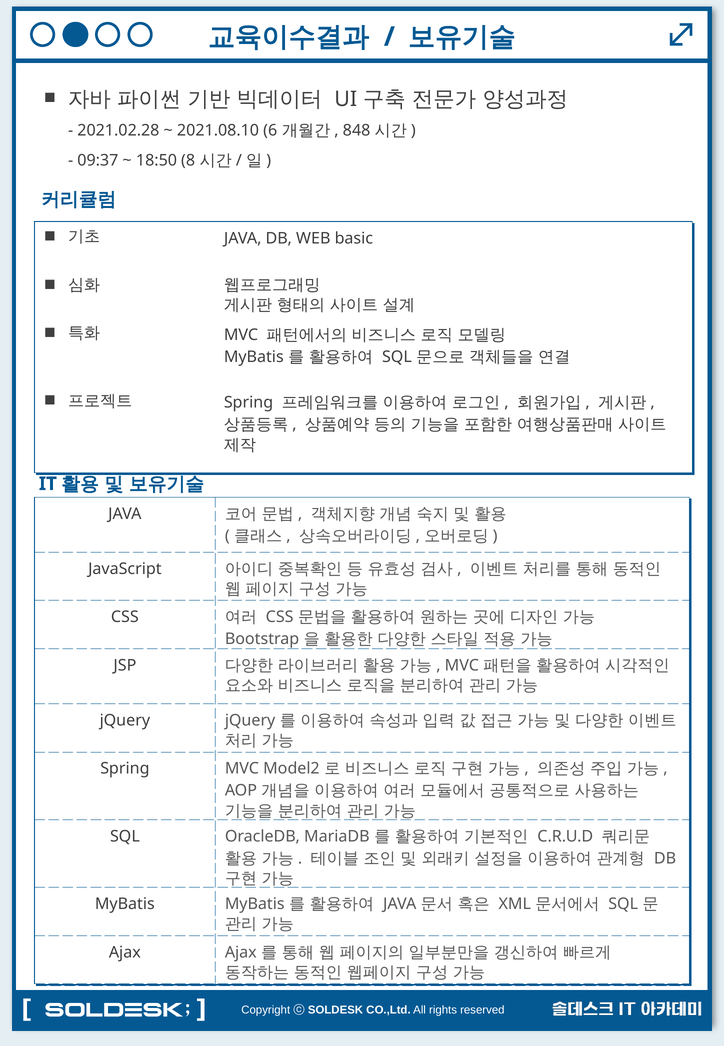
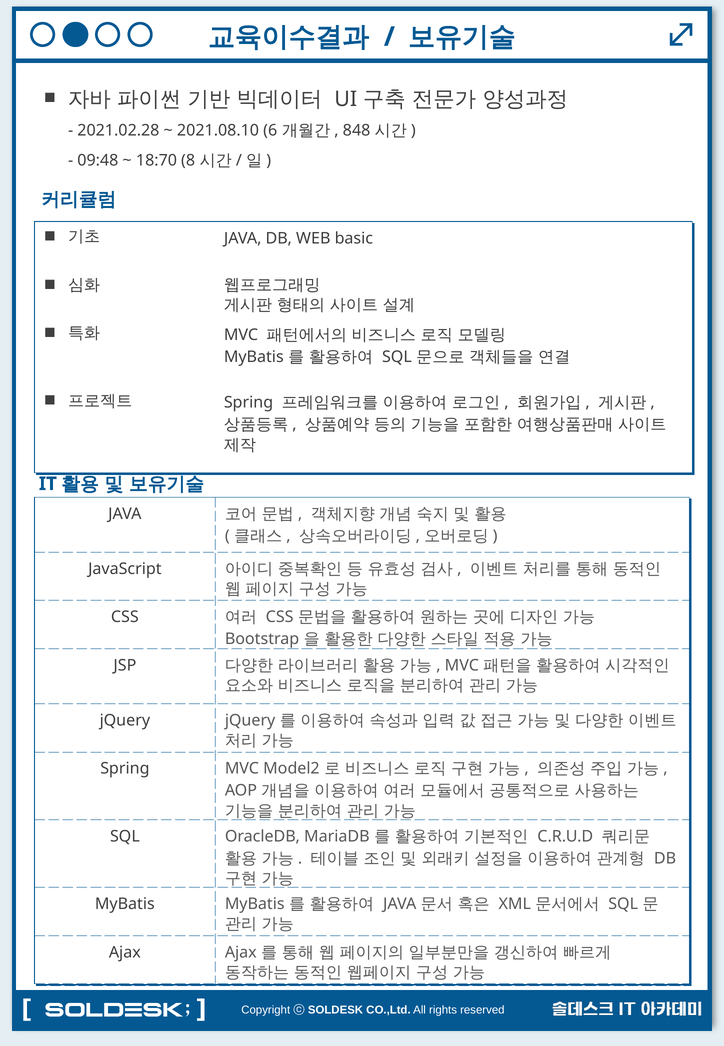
09:37: 09:37 -> 09:48 (98, 161)
18:50: 18:50 -> 18:70 (156, 161)
